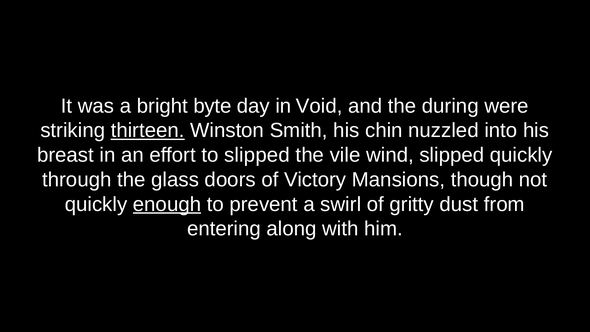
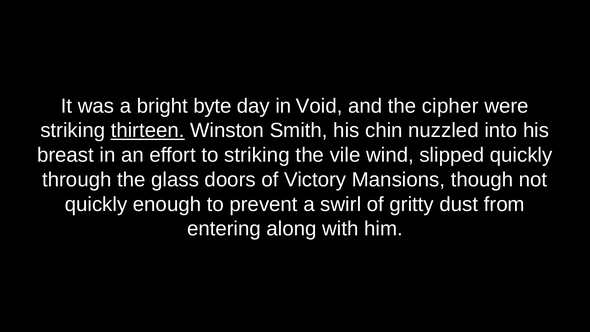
during: during -> cipher (450, 106)
to slipped: slipped -> striking (257, 155)
enough underline: present -> none (167, 204)
